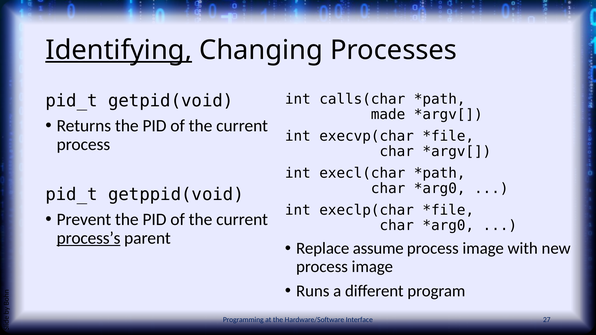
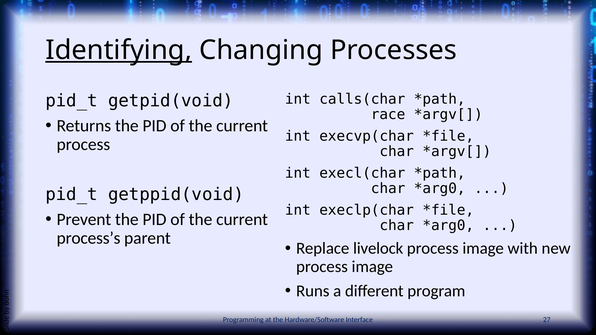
made: made -> race (388, 115)
process’s underline: present -> none (89, 238)
assume: assume -> livelock (378, 249)
